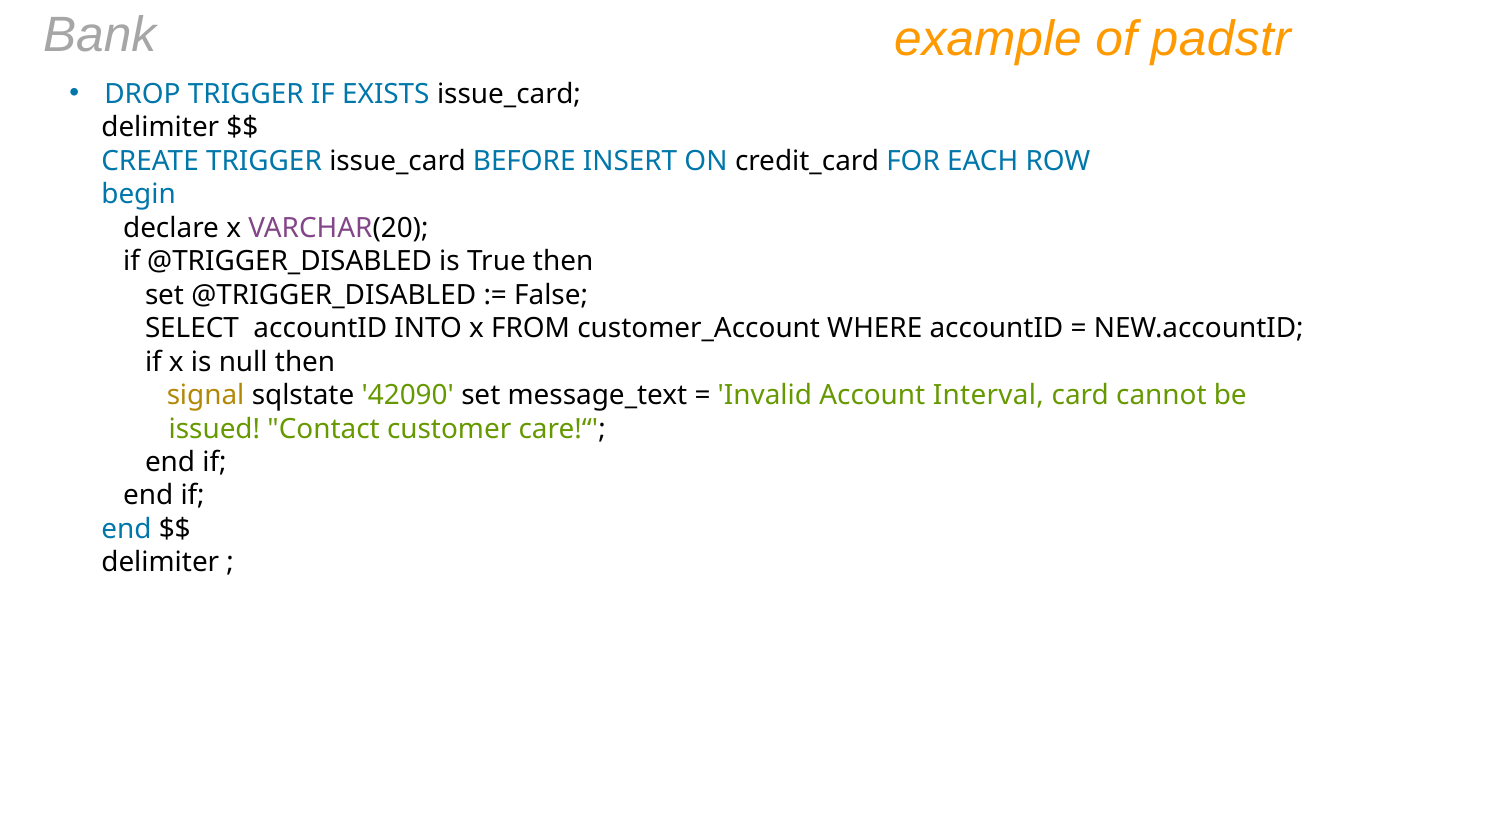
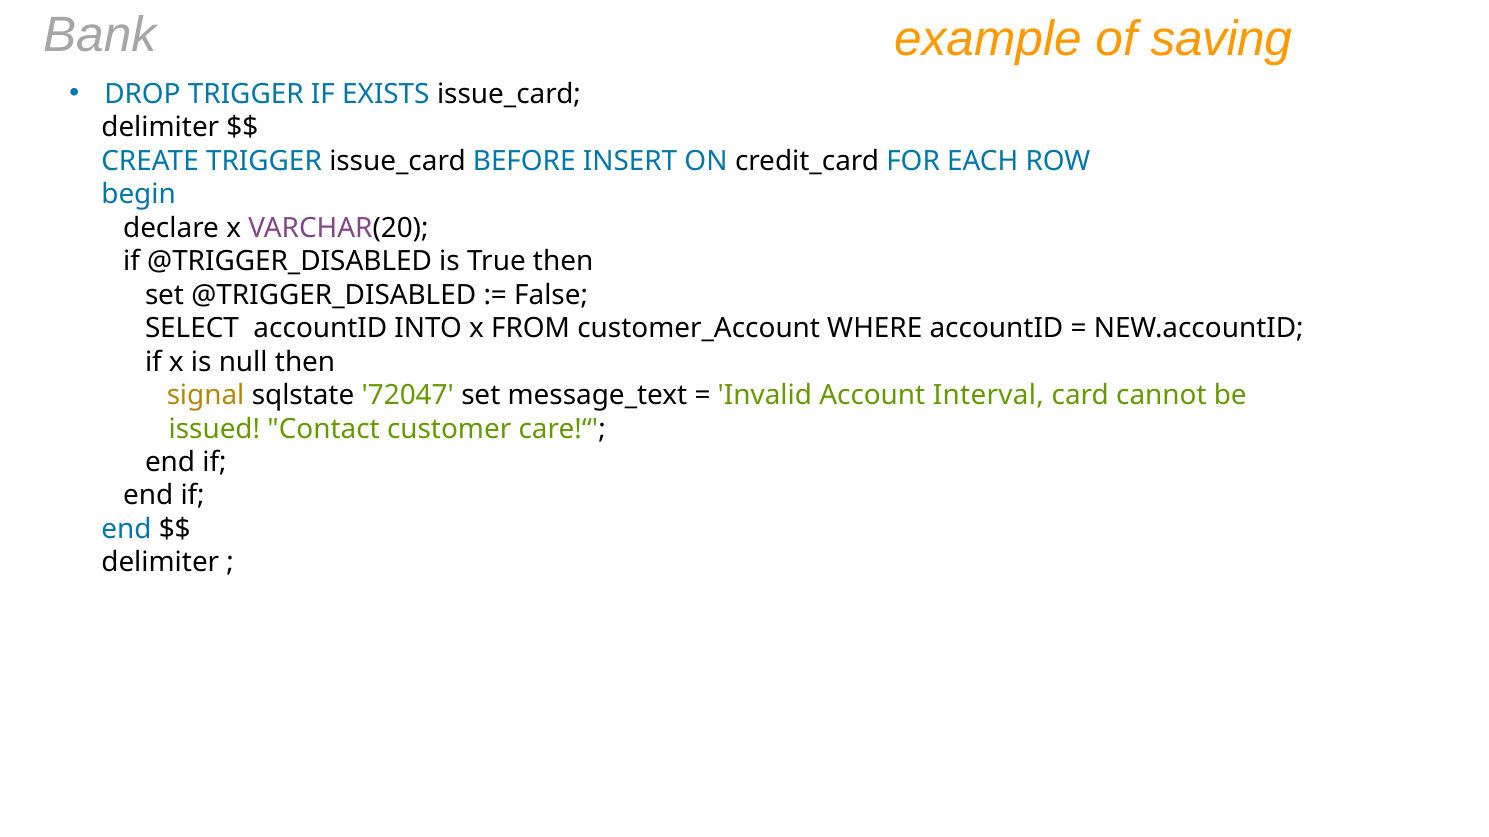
padstr: padstr -> saving (1221, 39)
42090: 42090 -> 72047 (408, 396)
